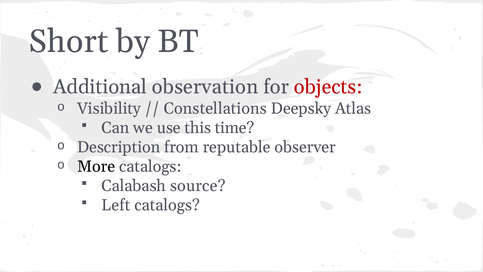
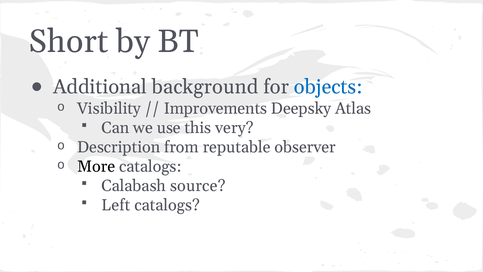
observation: observation -> background (205, 87)
objects colour: red -> blue (328, 87)
Constellations: Constellations -> Improvements (215, 108)
time: time -> very (234, 128)
